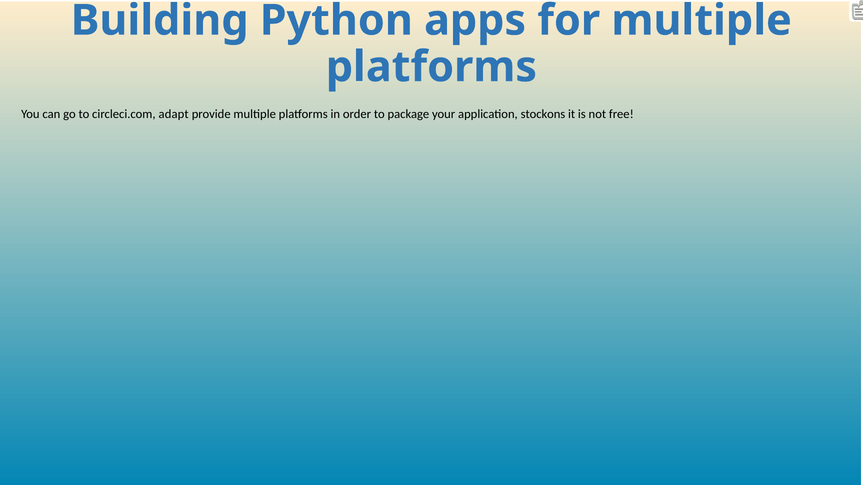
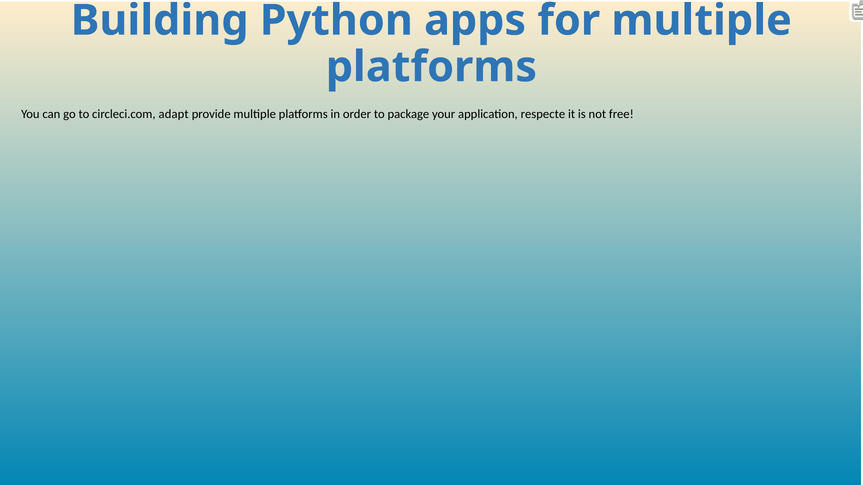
stockons: stockons -> respecte (543, 114)
